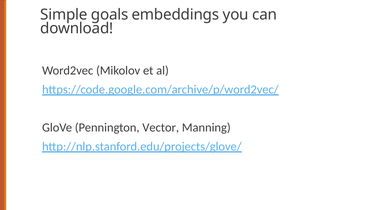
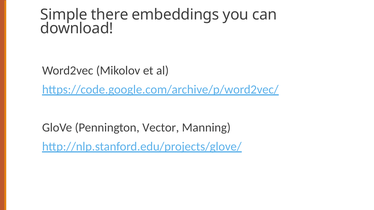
goals: goals -> there (110, 15)
